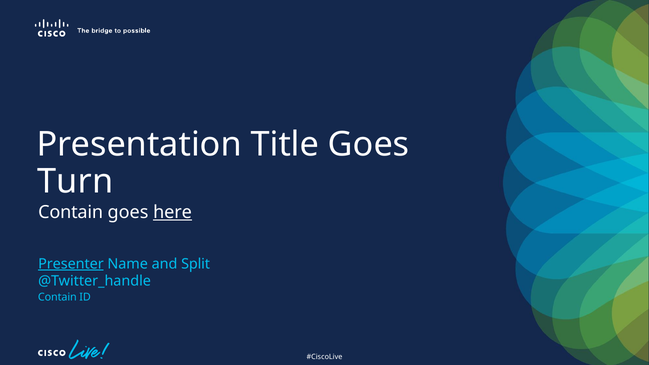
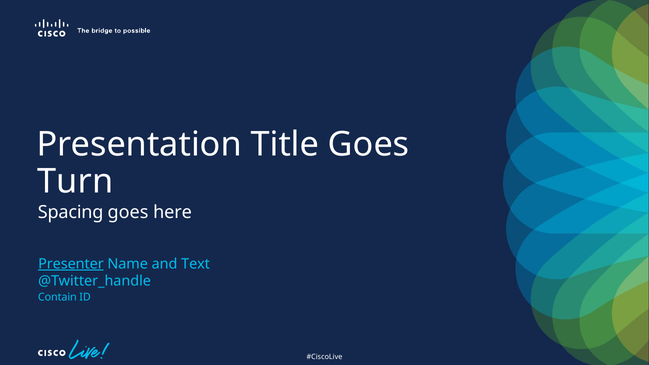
Contain: Contain -> Spacing (71, 212)
here underline: present -> none (172, 212)
Split: Split -> Text (196, 264)
